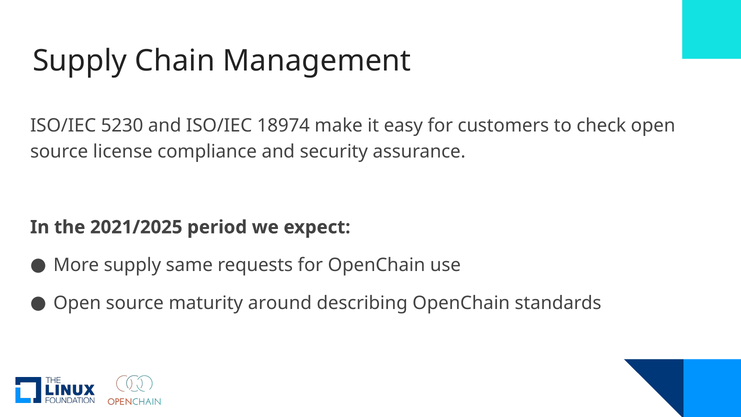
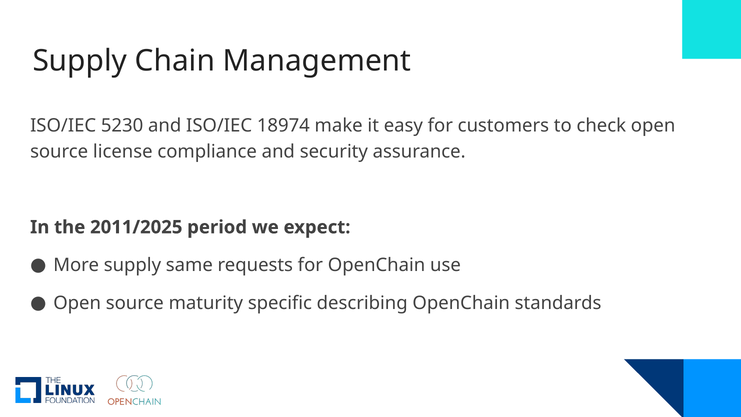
2021/2025: 2021/2025 -> 2011/2025 (136, 227)
around: around -> specific (280, 303)
